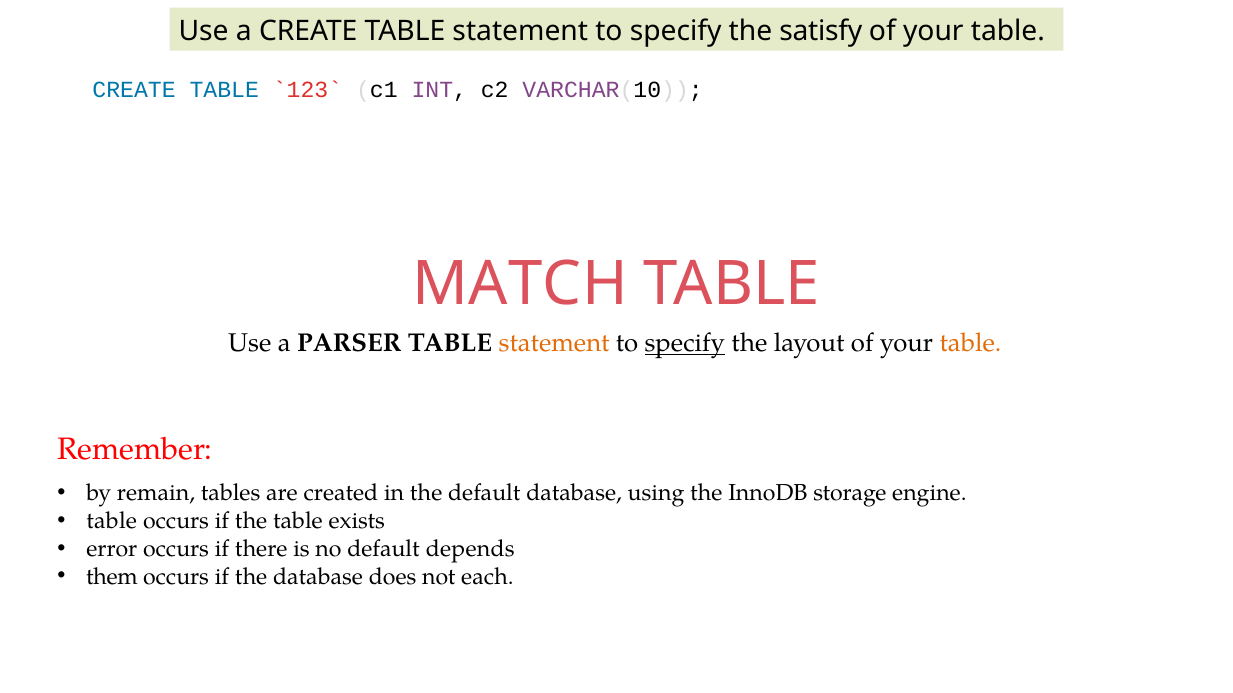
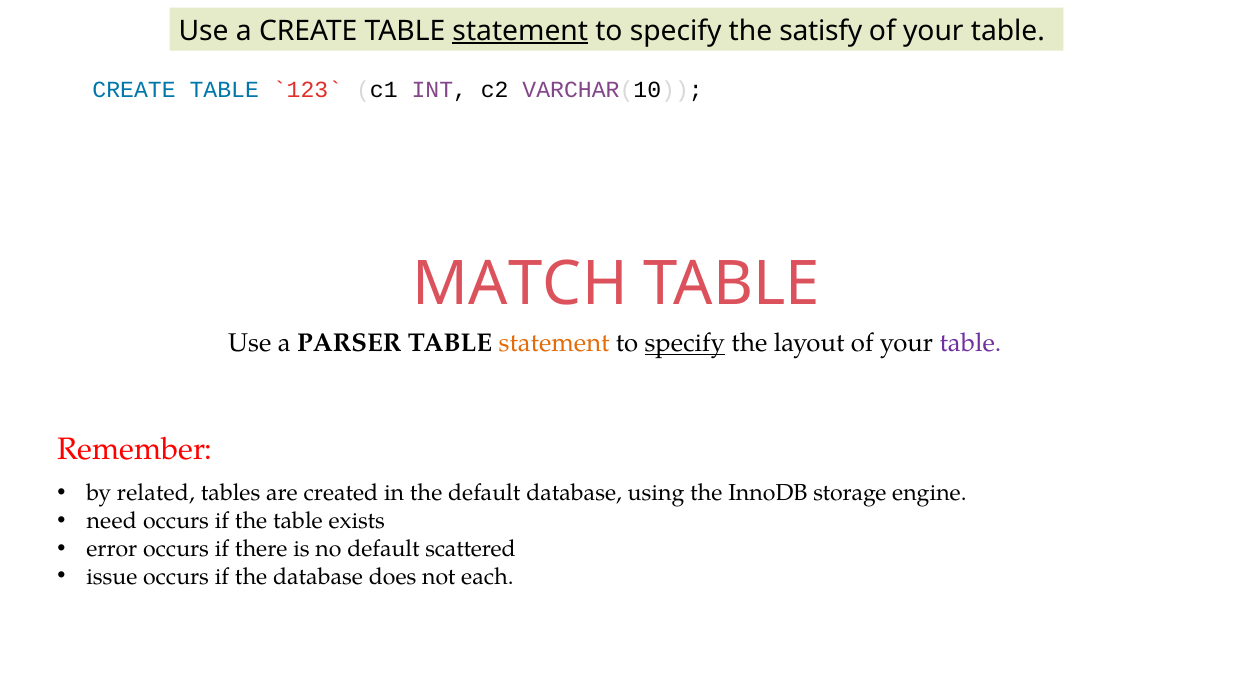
statement underline: none -> present (520, 31)
table colour: orange -> purple (970, 344)
remain: remain -> related (156, 494)
table: table -> need (112, 521)
depends: depends -> scattered (471, 549)
them: them -> issue (112, 577)
